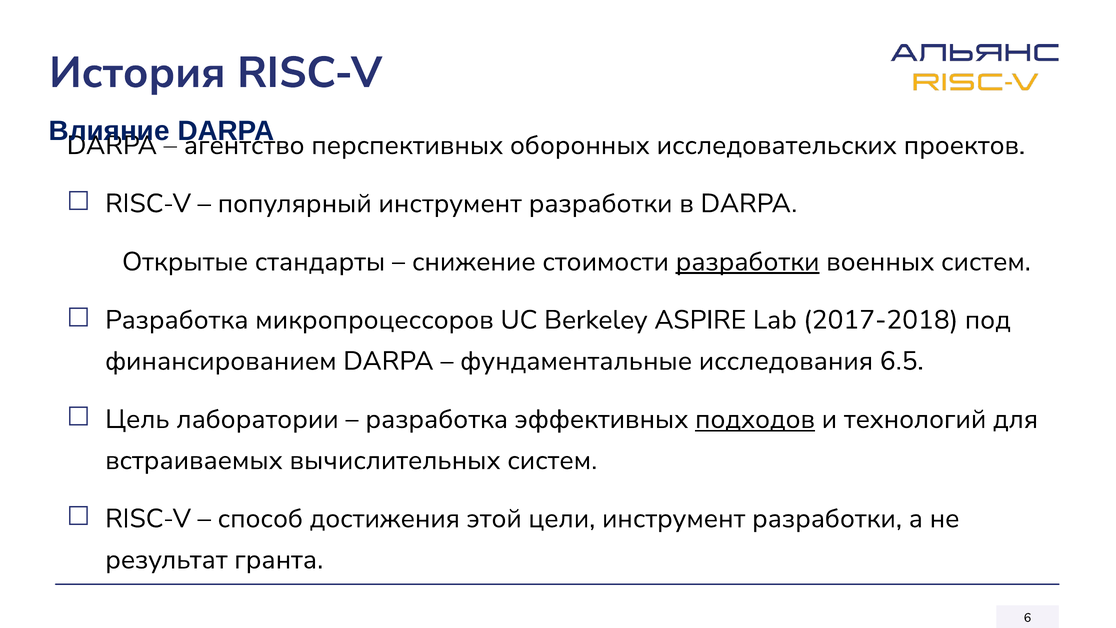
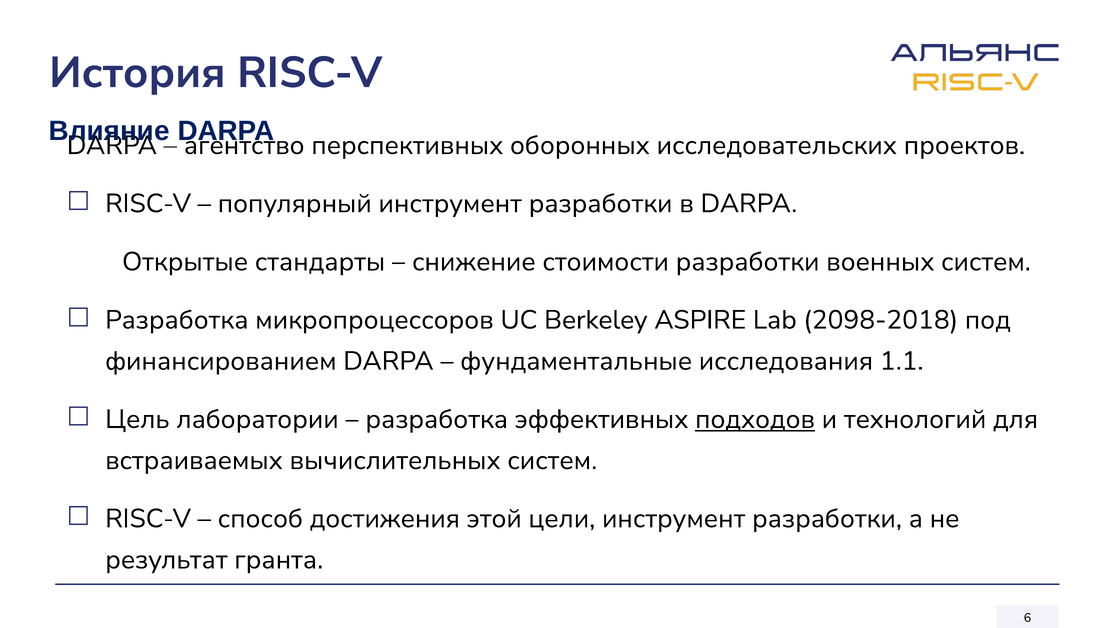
разработки underline: present -> none (748, 262)
2017-2018: 2017-2018 -> 2098-2018 (881, 320)
6.5: 6.5 -> 1.1 (902, 361)
